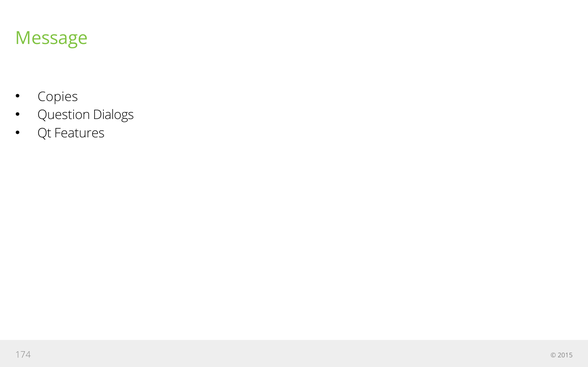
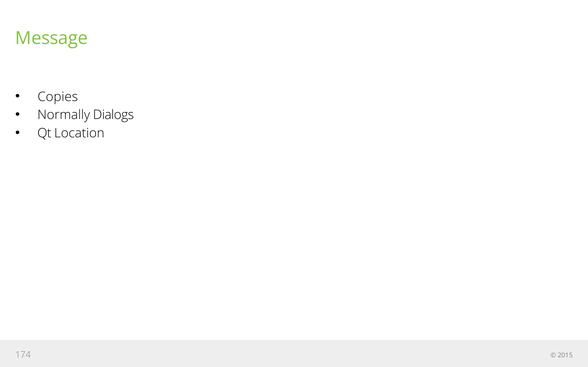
Question: Question -> Normally (64, 115)
Features: Features -> Location (79, 133)
